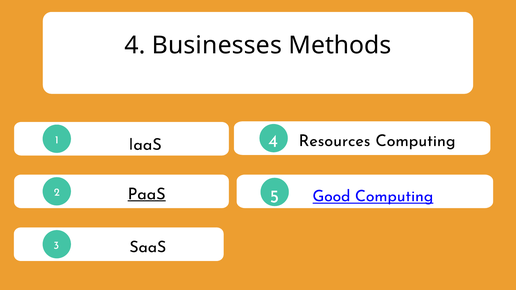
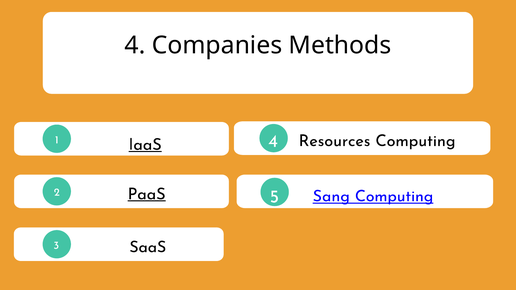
Businesses: Businesses -> Companies (217, 45)
IaaS underline: none -> present (145, 145)
Good: Good -> Sang (331, 196)
